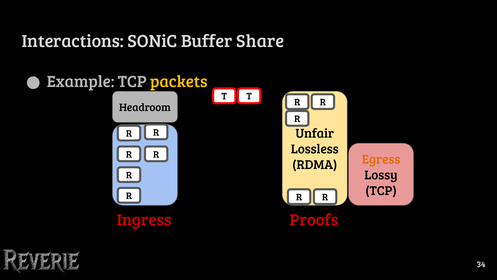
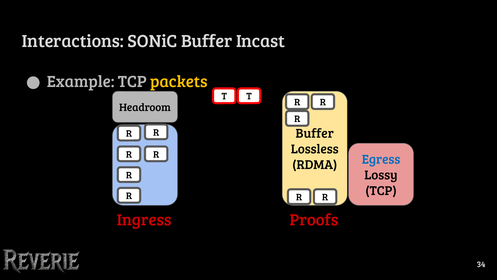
Share: Share -> Incast (260, 41)
Unfair: Unfair -> Buffer (315, 133)
Egress colour: orange -> blue (381, 159)
